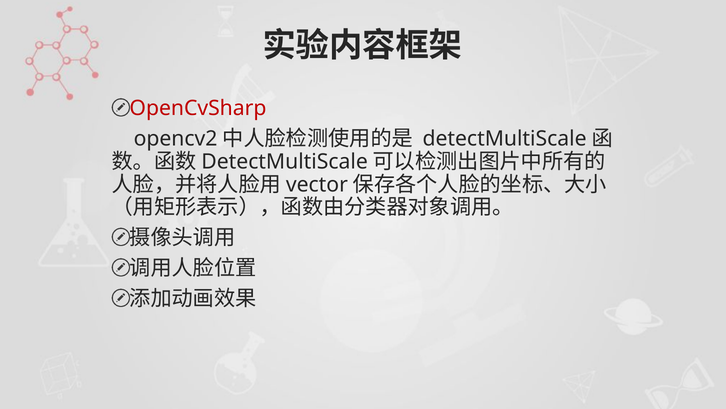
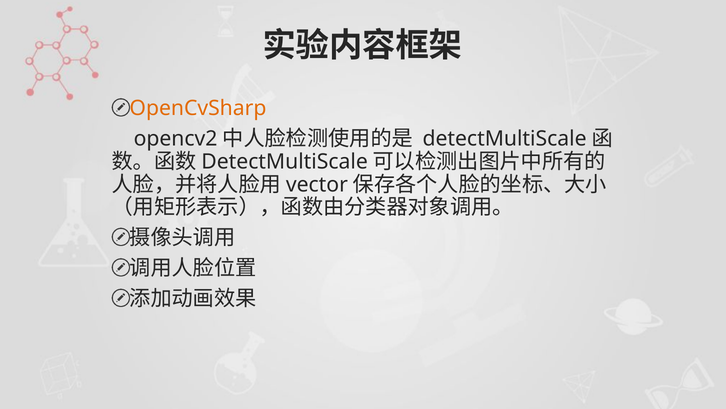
OpenCvSharp colour: red -> orange (198, 108)
